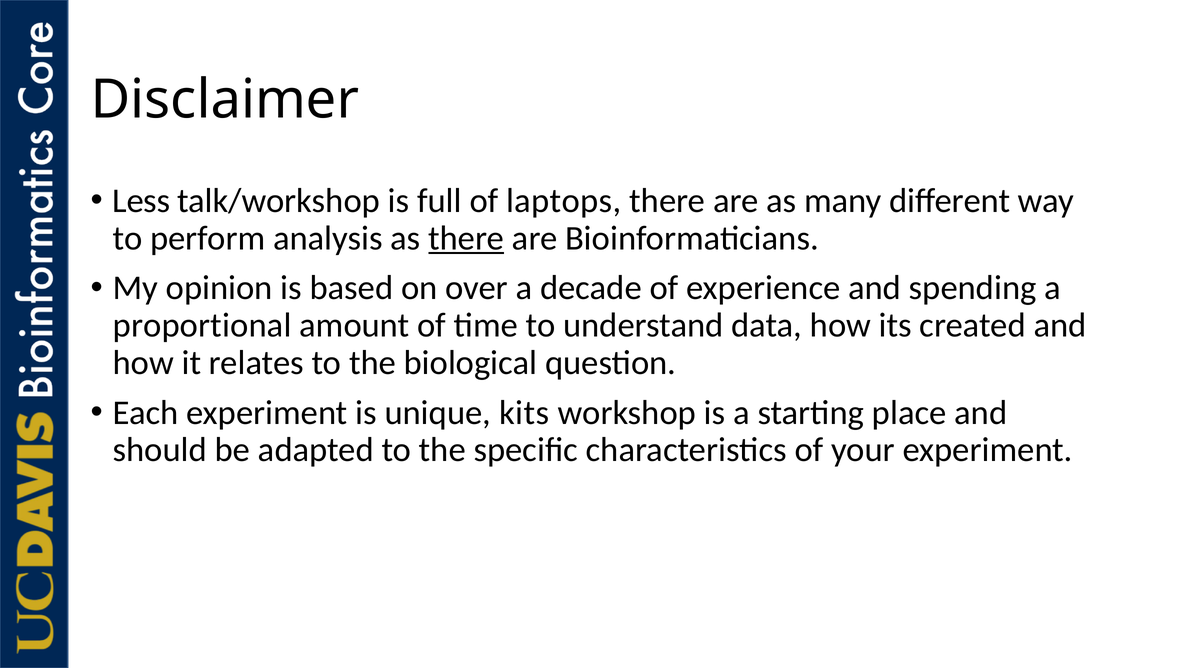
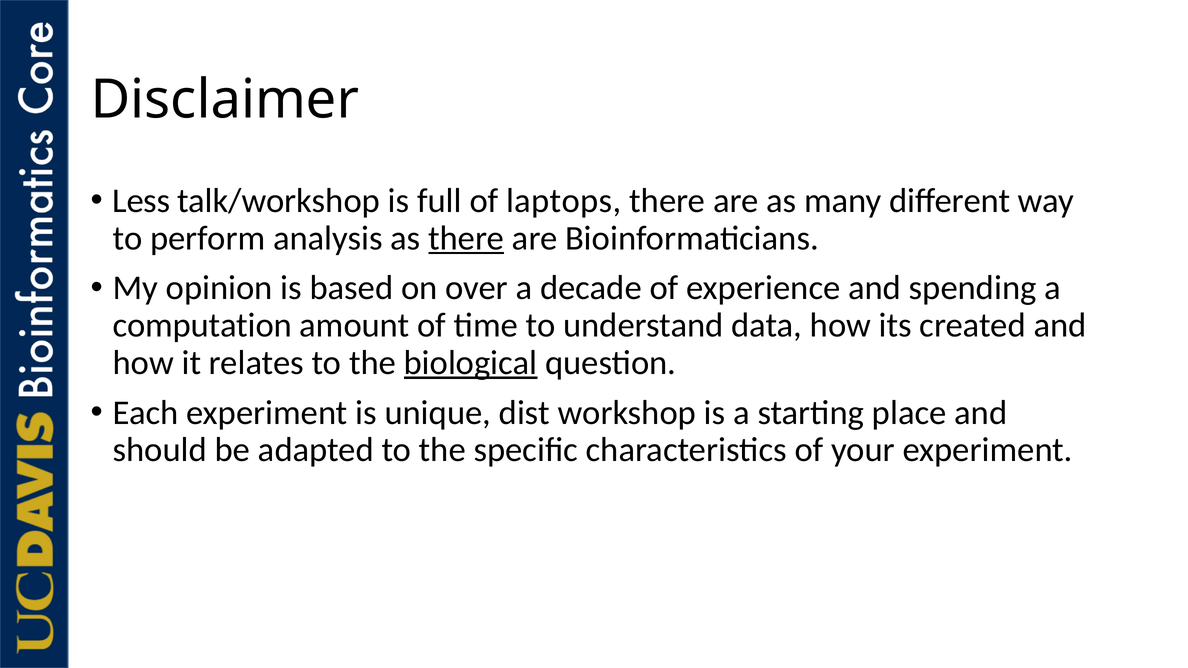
proportional: proportional -> computation (202, 326)
biological underline: none -> present (471, 363)
kits: kits -> dist (524, 413)
